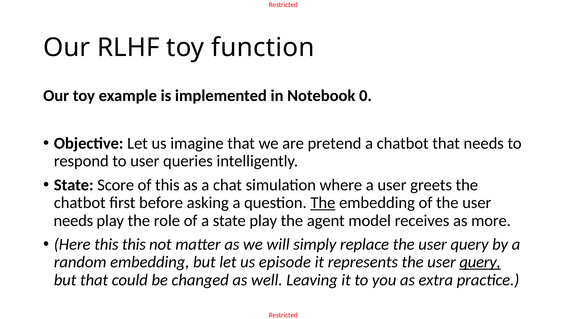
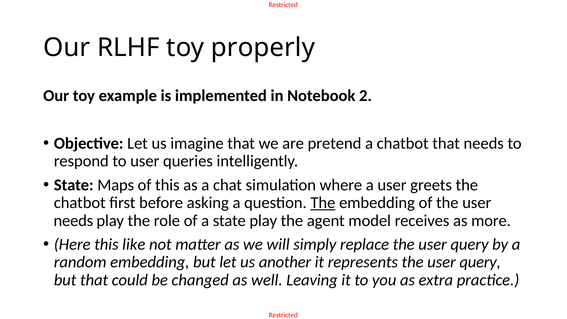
function: function -> properly (263, 48)
0: 0 -> 2 (365, 96)
Score: Score -> Maps (116, 185)
this this: this -> like (134, 244)
episode: episode -> another (285, 262)
query underline: present -> none (480, 262)
